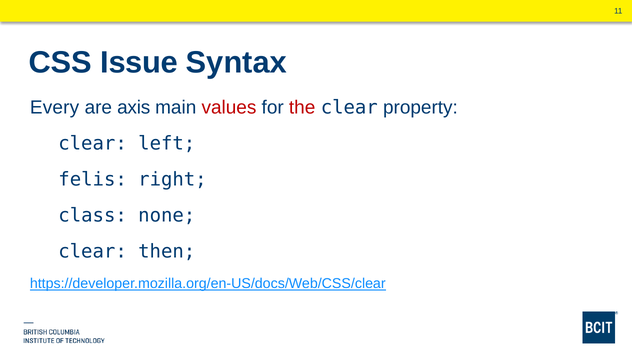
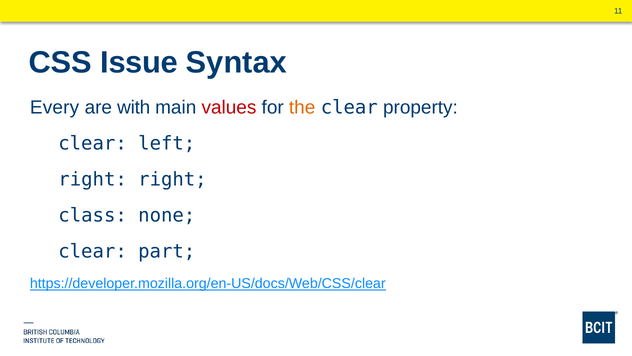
axis: axis -> with (134, 107)
the colour: red -> orange (302, 107)
felis: felis -> right (93, 179)
then: then -> part (167, 251)
